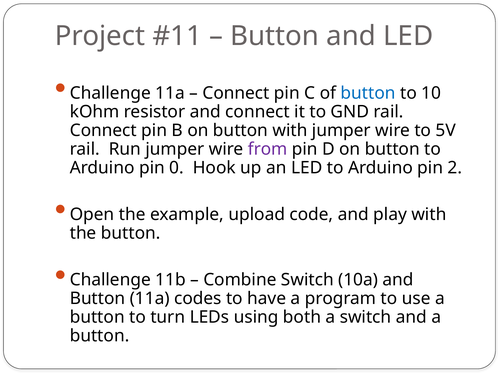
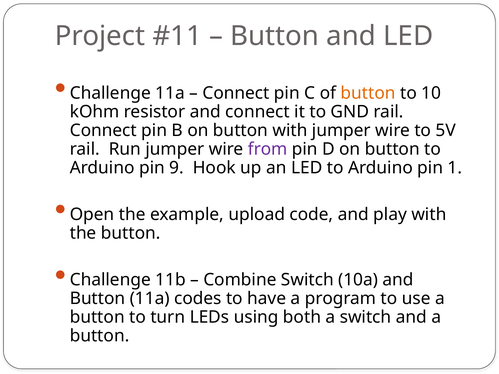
button colour: blue -> orange (368, 93)
0: 0 -> 9 (177, 168)
2: 2 -> 1 (455, 168)
